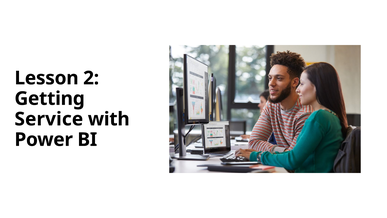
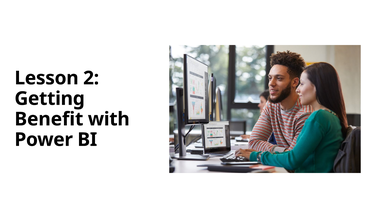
Service: Service -> Benefit (49, 119)
